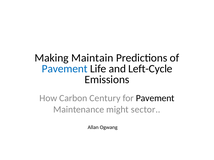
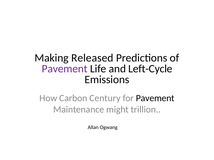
Maintain: Maintain -> Released (92, 58)
Pavement colour: blue -> purple (65, 69)
sector: sector -> trillion (146, 110)
